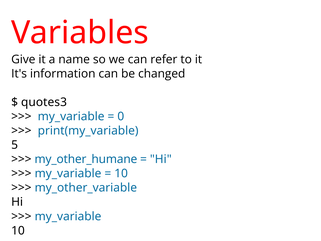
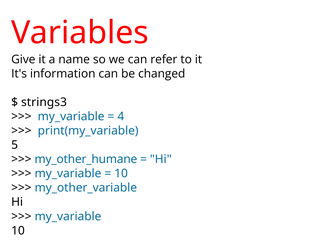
quotes3: quotes3 -> strings3 (44, 102)
0: 0 -> 4 (121, 116)
